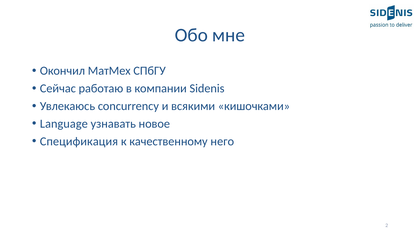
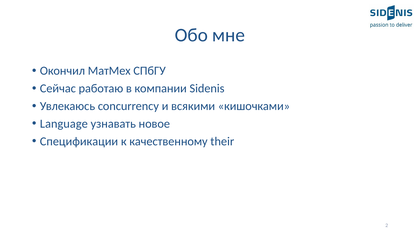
Спецификация: Спецификация -> Спецификации (79, 141)
него: него -> their (222, 141)
